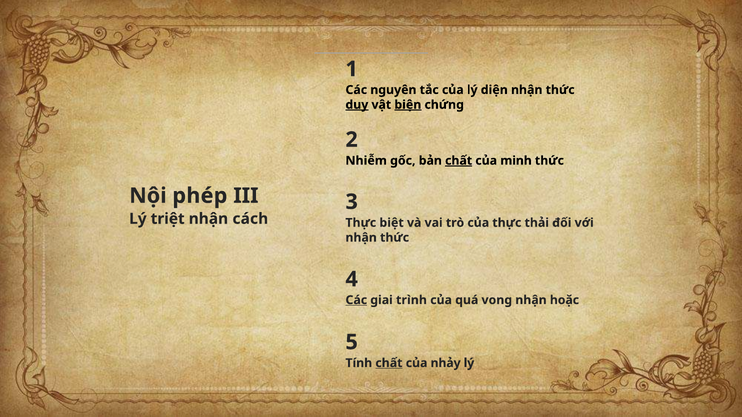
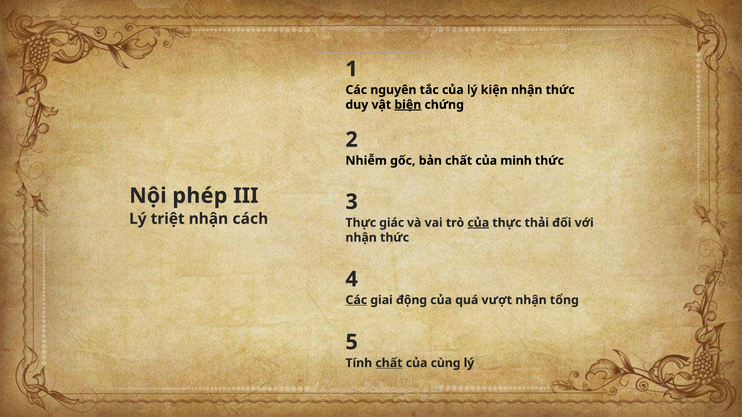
diện: diện -> kiện (494, 90)
duy underline: present -> none (357, 105)
chất underline: present -> none (459, 161)
biệt: biệt -> giác (392, 223)
của underline: none -> present (478, 223)
trình: trình -> động (412, 300)
vong: vong -> vượt (497, 300)
hoặc: hoặc -> tổng (564, 300)
nhảy: nhảy -> cùng (446, 363)
